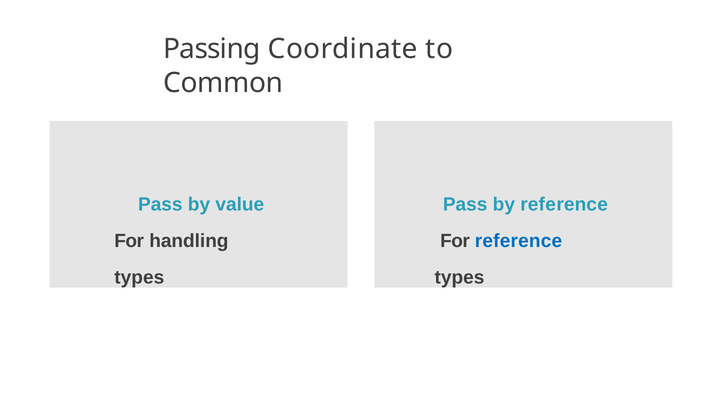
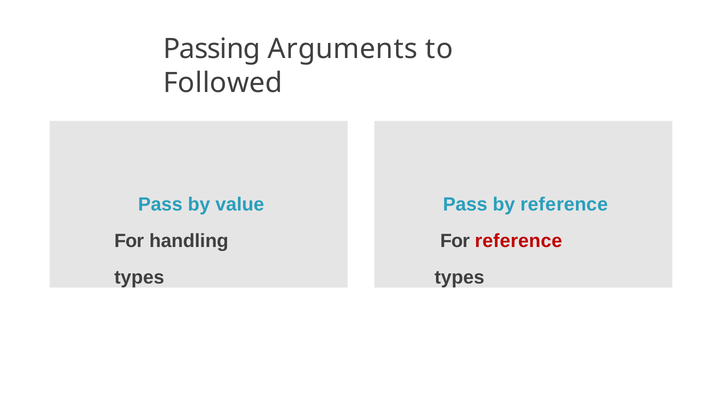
Coordinate: Coordinate -> Arguments (343, 49)
Common: Common -> Followed (223, 83)
reference colour: blue -> red (519, 241)
